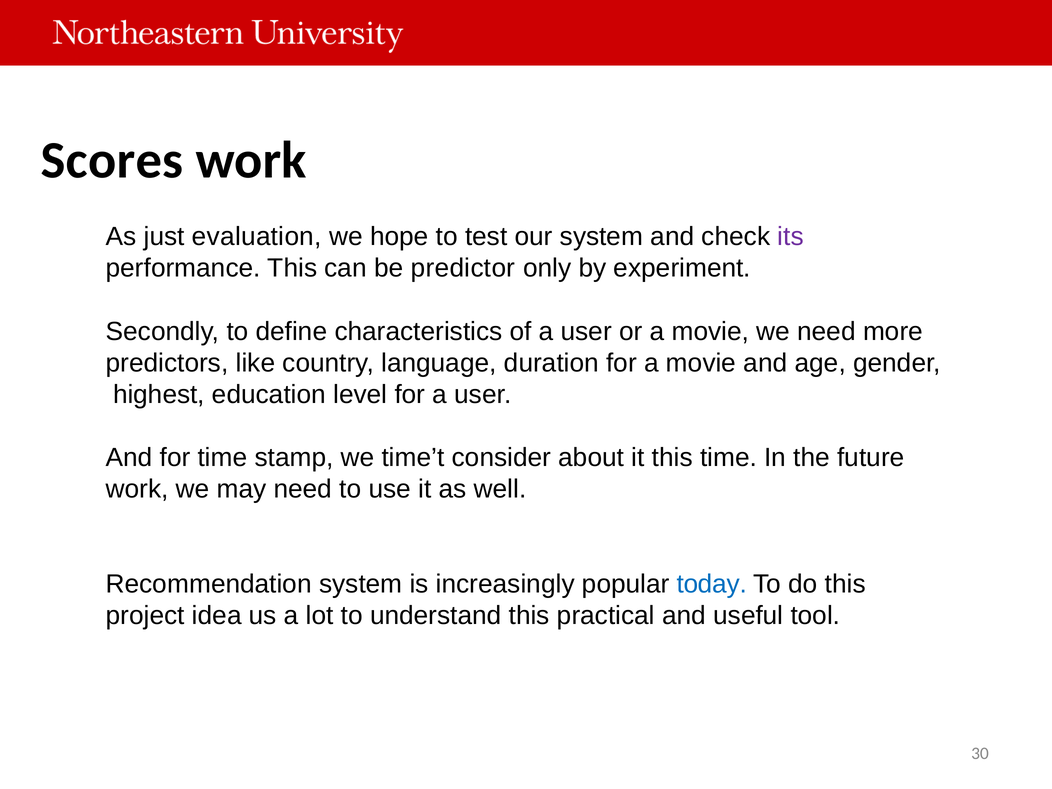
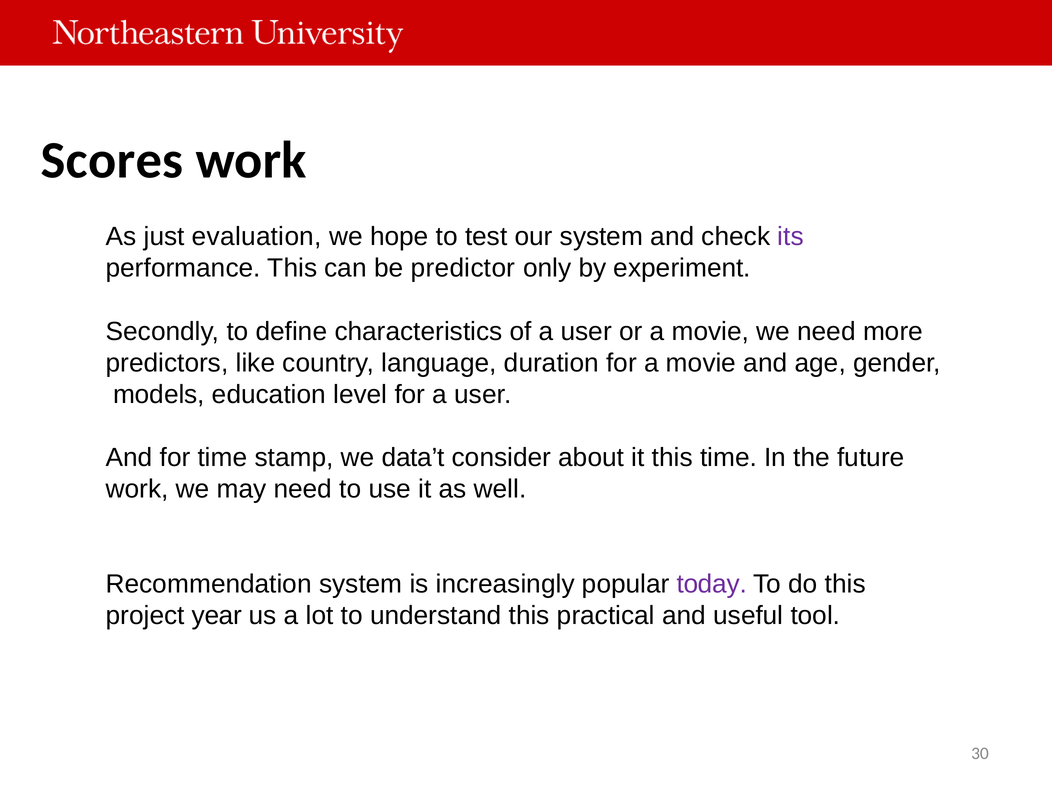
highest: highest -> models (159, 394)
time’t: time’t -> data’t (413, 458)
today colour: blue -> purple (712, 584)
idea: idea -> year (217, 615)
